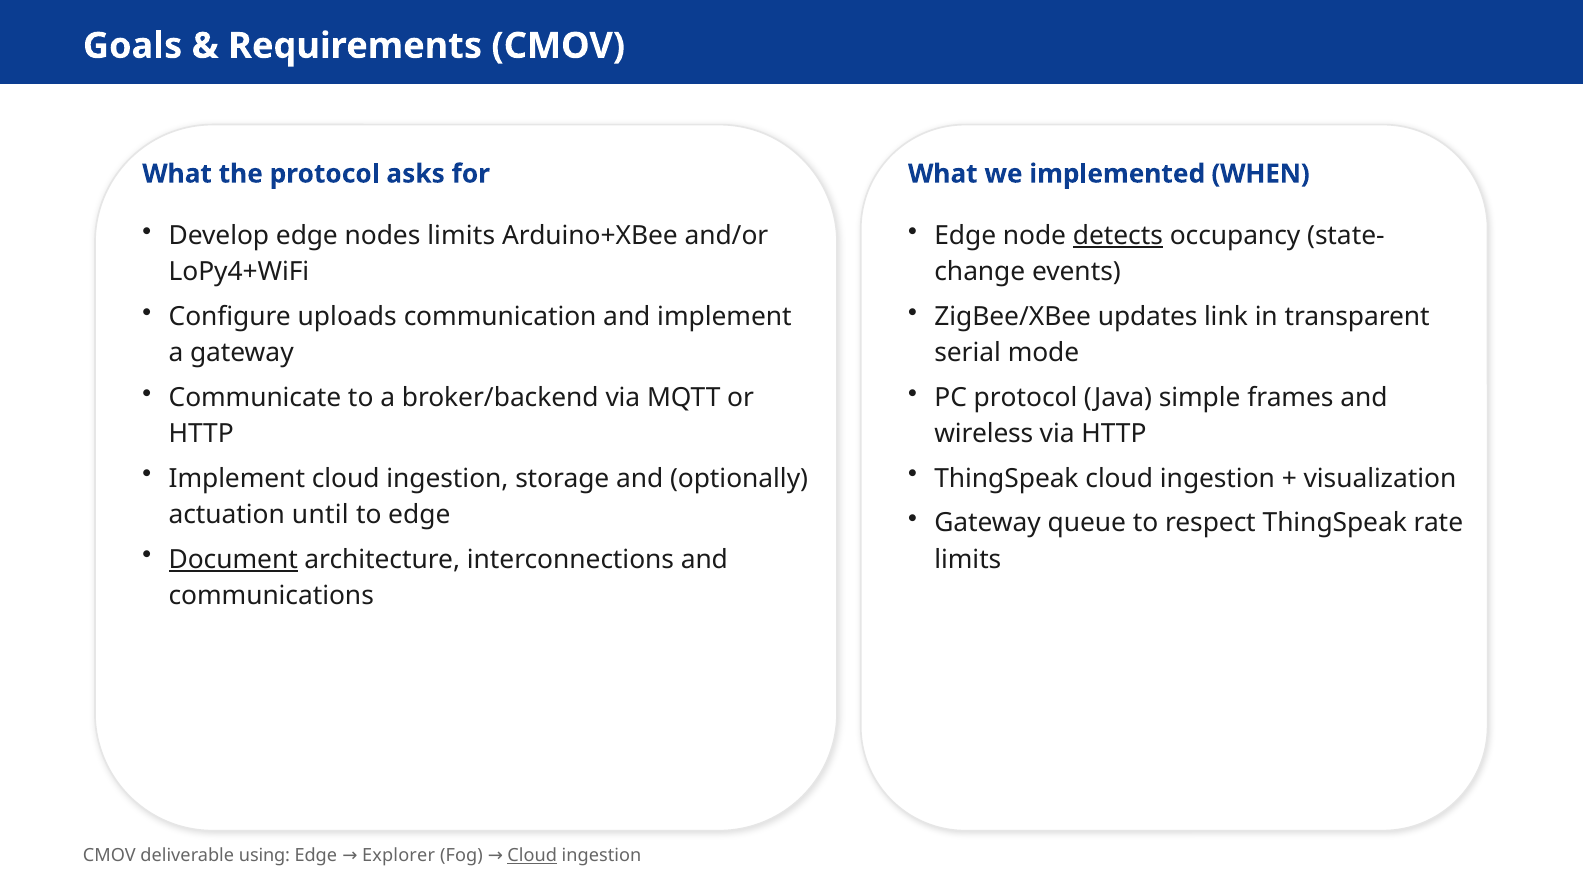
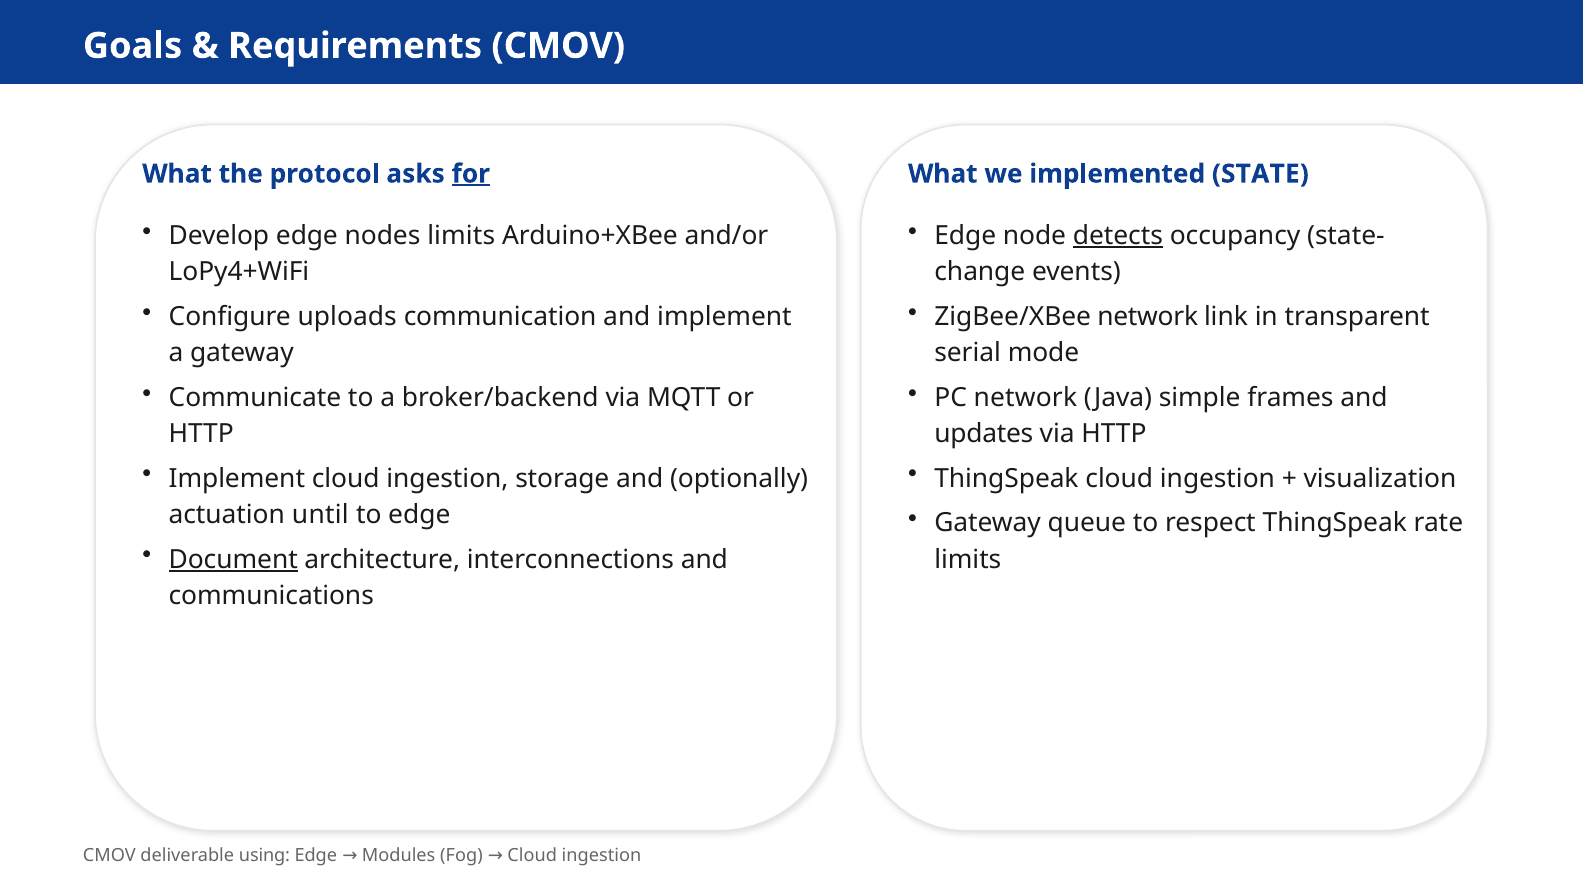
for underline: none -> present (471, 174)
WHEN: WHEN -> STATE (1260, 174)
ZigBee/XBee updates: updates -> network (1148, 317)
PC protocol: protocol -> network (1025, 398)
wireless: wireless -> updates (984, 434)
Explorer: Explorer -> Modules (399, 856)
Cloud underline: present -> none (532, 856)
